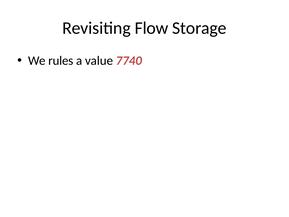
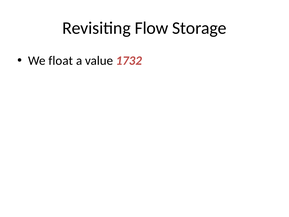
rules: rules -> float (61, 61)
7740: 7740 -> 1732 (129, 61)
